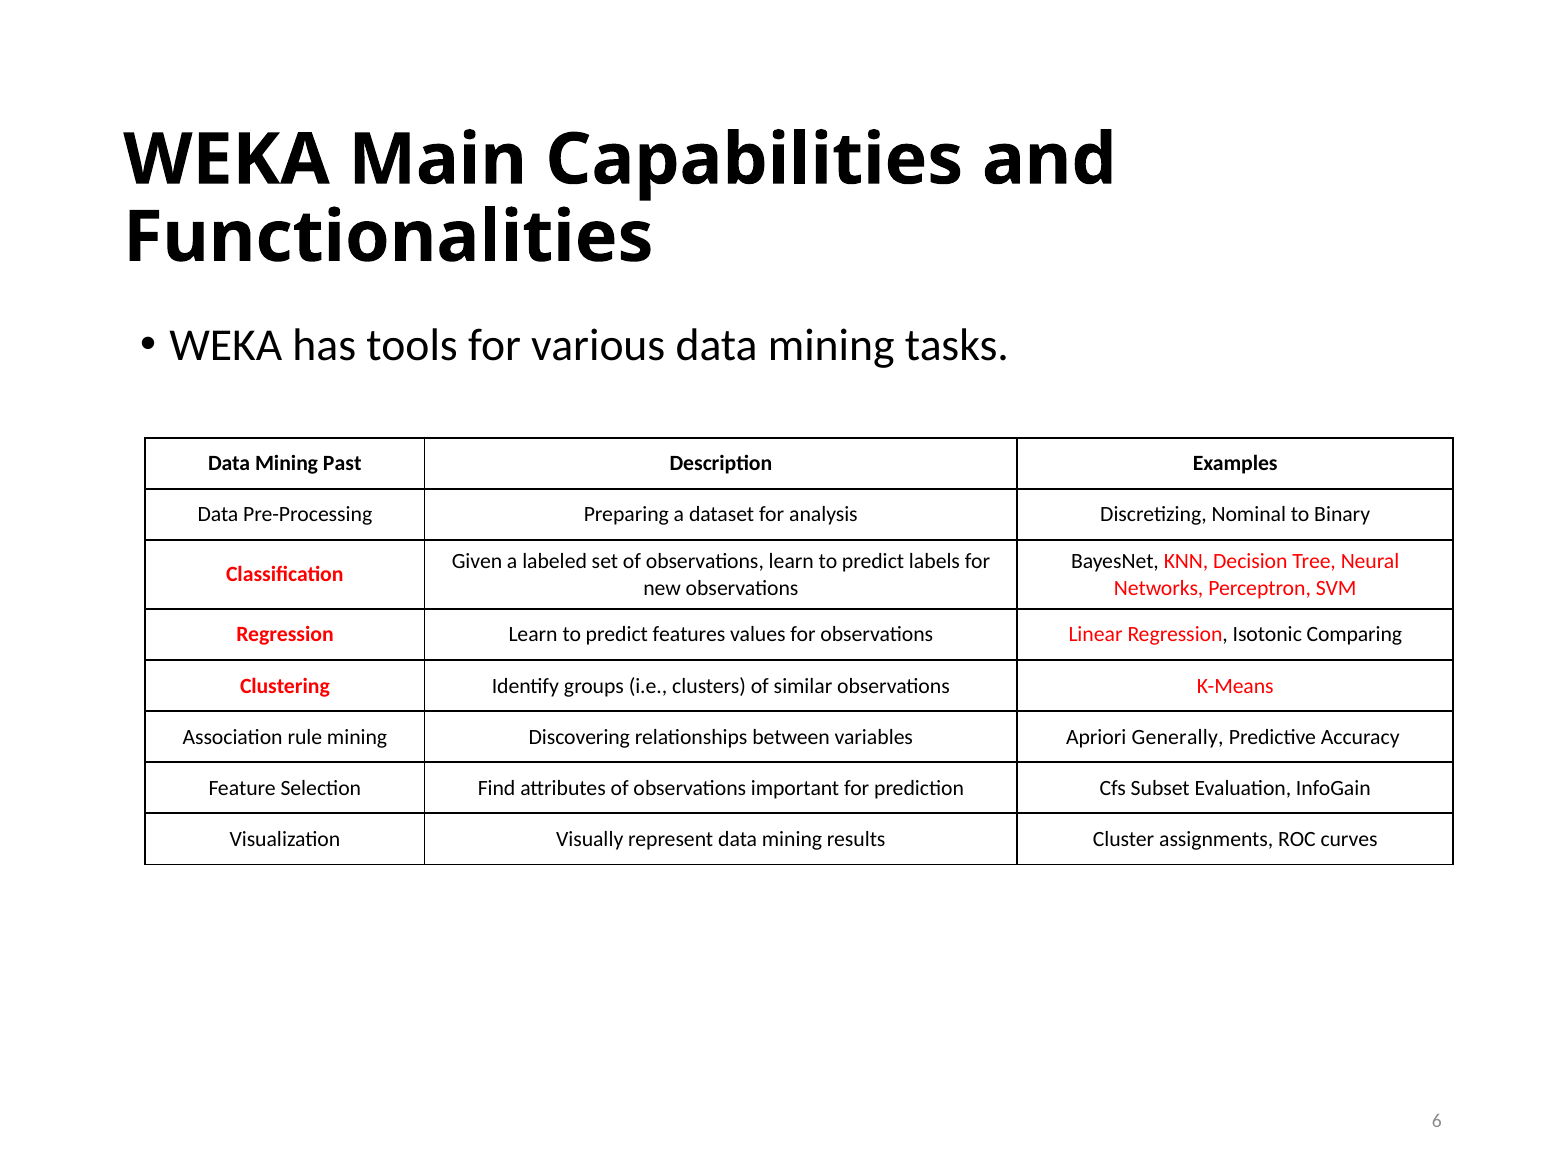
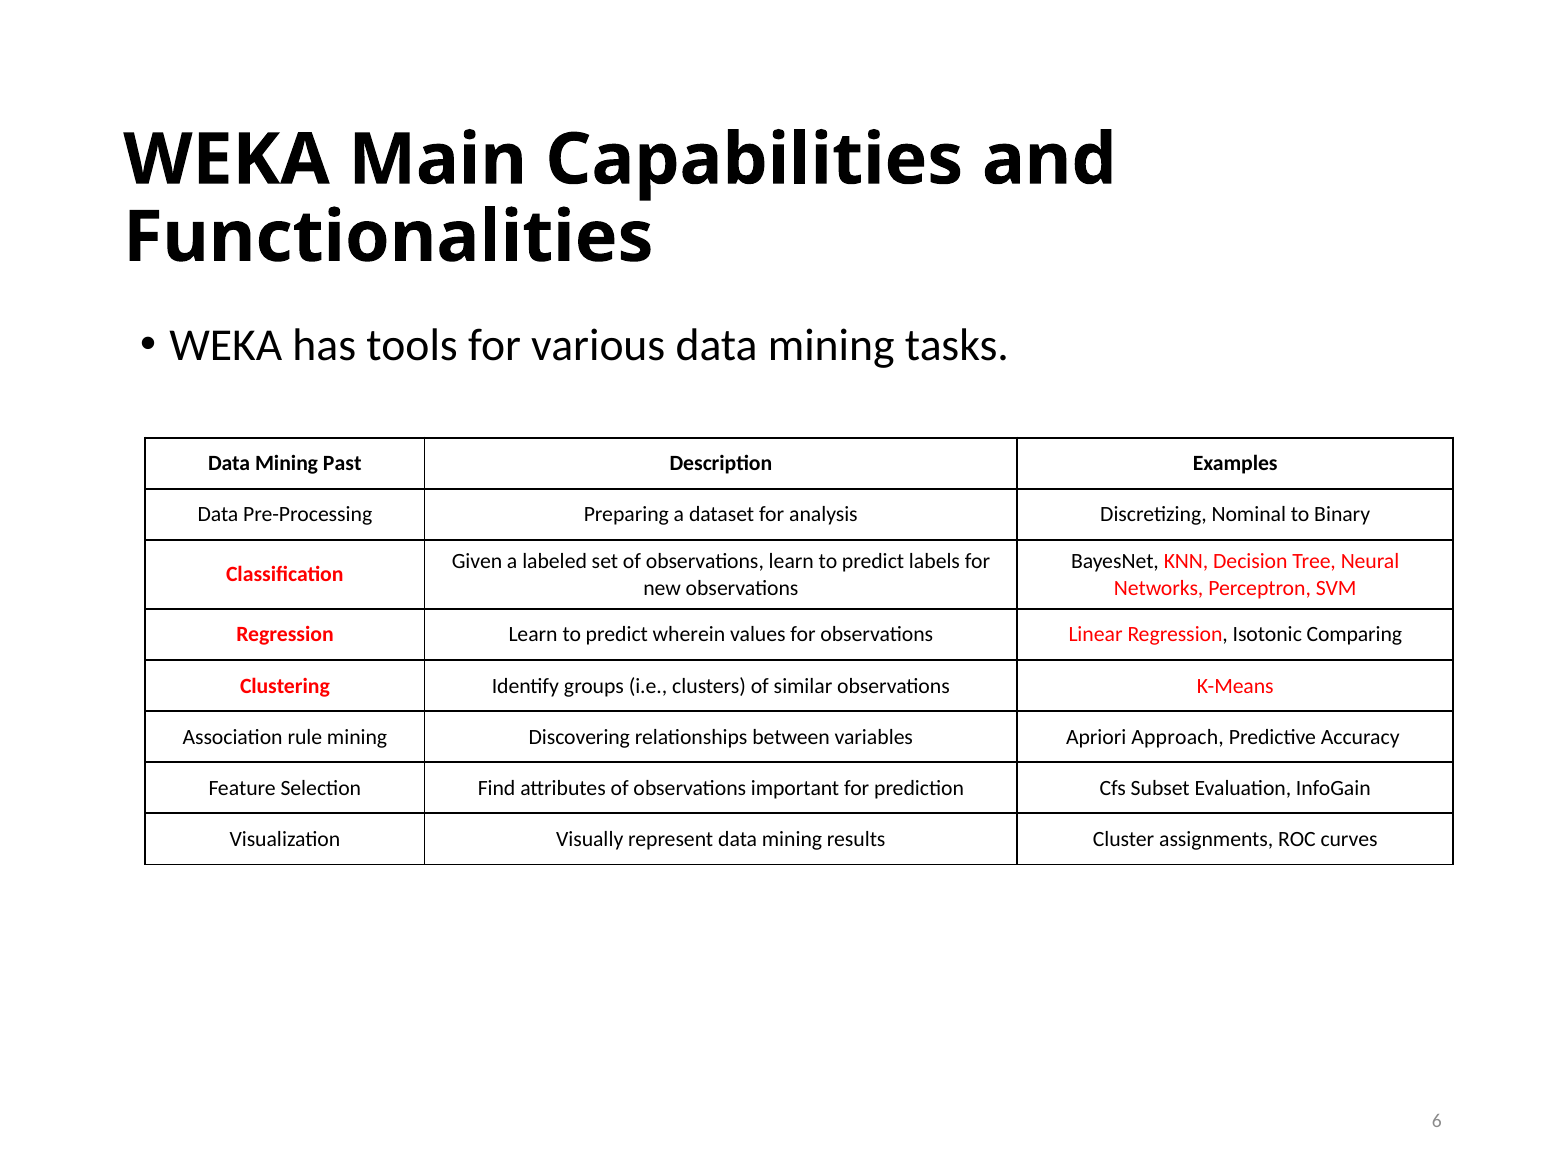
features: features -> wherein (689, 635)
Generally: Generally -> Approach (1178, 737)
